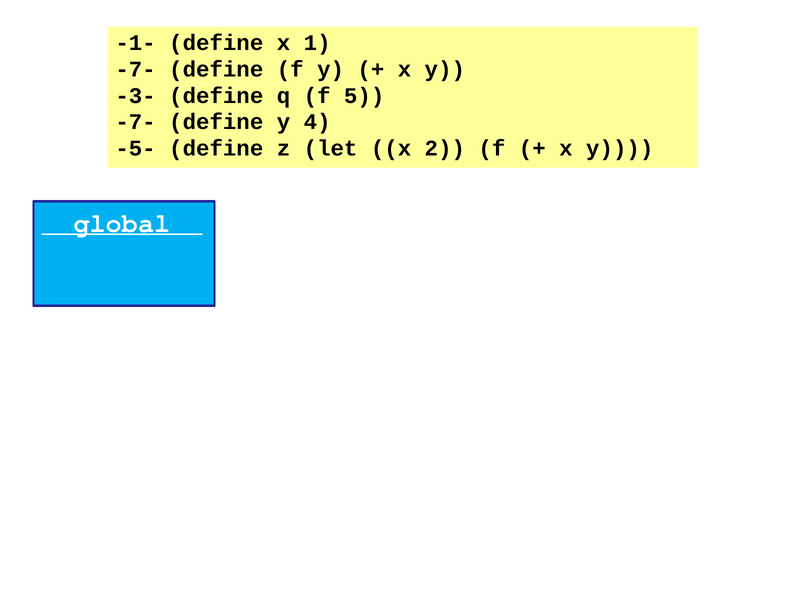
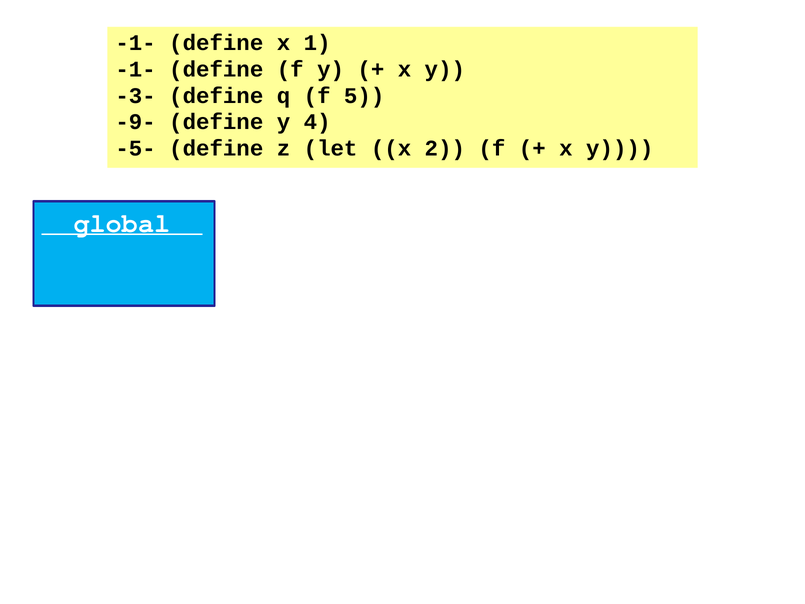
-7-: -7- -> -1- (136, 69)
-7-: -7- -> -9- (136, 122)
